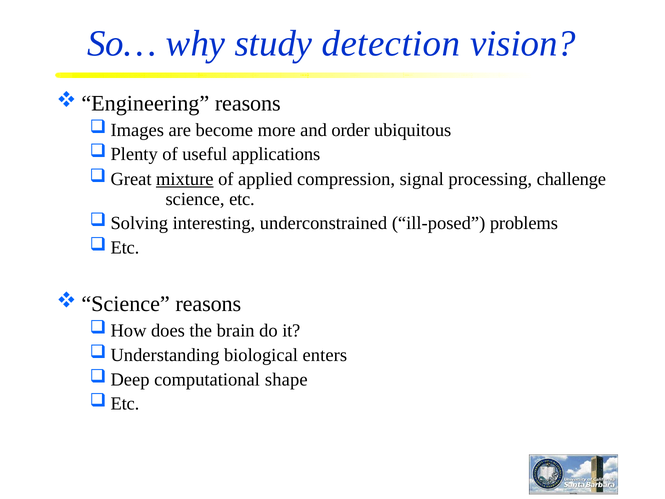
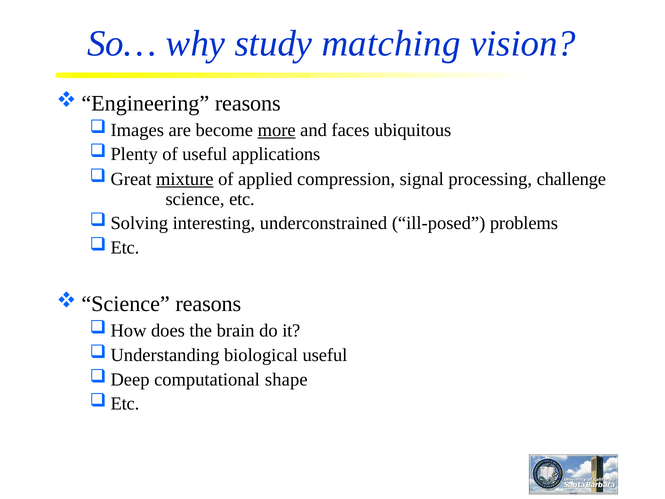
detection: detection -> matching (391, 44)
more underline: none -> present (277, 130)
order: order -> faces (350, 130)
biological enters: enters -> useful (325, 355)
